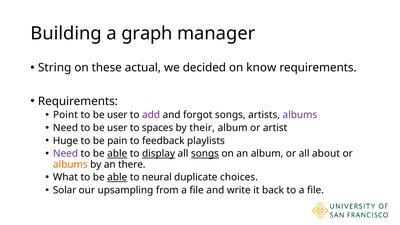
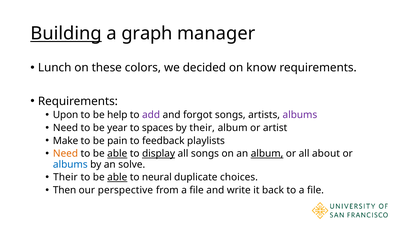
Building underline: none -> present (66, 34)
String: String -> Lunch (55, 68)
actual: actual -> colors (143, 68)
Point: Point -> Upon (66, 115)
user: user -> help (117, 115)
Need to be user: user -> year (117, 128)
Huge: Huge -> Make (66, 141)
Need colour: purple -> orange (66, 154)
songs underline: present -> none (205, 154)
album underline: none -> present (267, 154)
albums colour: orange -> blue (70, 164)
there: there -> solve (132, 164)
What: What -> Their (65, 177)
Solar: Solar -> Then (65, 190)
upsampling: upsampling -> perspective (125, 190)
